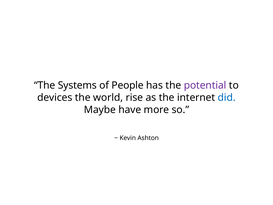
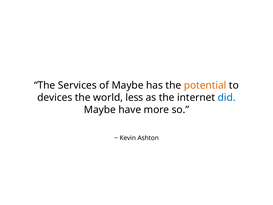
Systems: Systems -> Services (77, 85)
of People: People -> Maybe (128, 85)
potential colour: purple -> orange (205, 85)
rise: rise -> less (134, 97)
